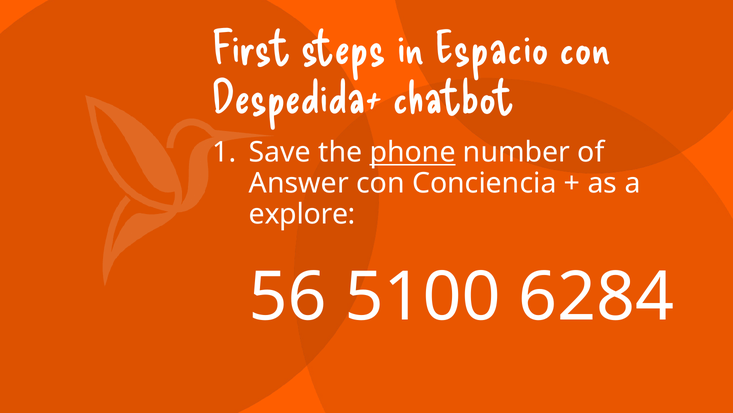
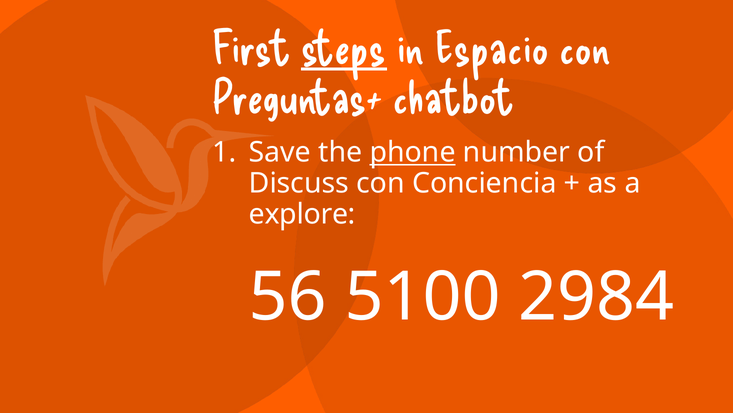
steps underline: none -> present (344, 49)
Despedida+: Despedida+ -> Preguntas+ (298, 99)
Answer: Answer -> Discuss (299, 183)
6284: 6284 -> 2984 (596, 297)
